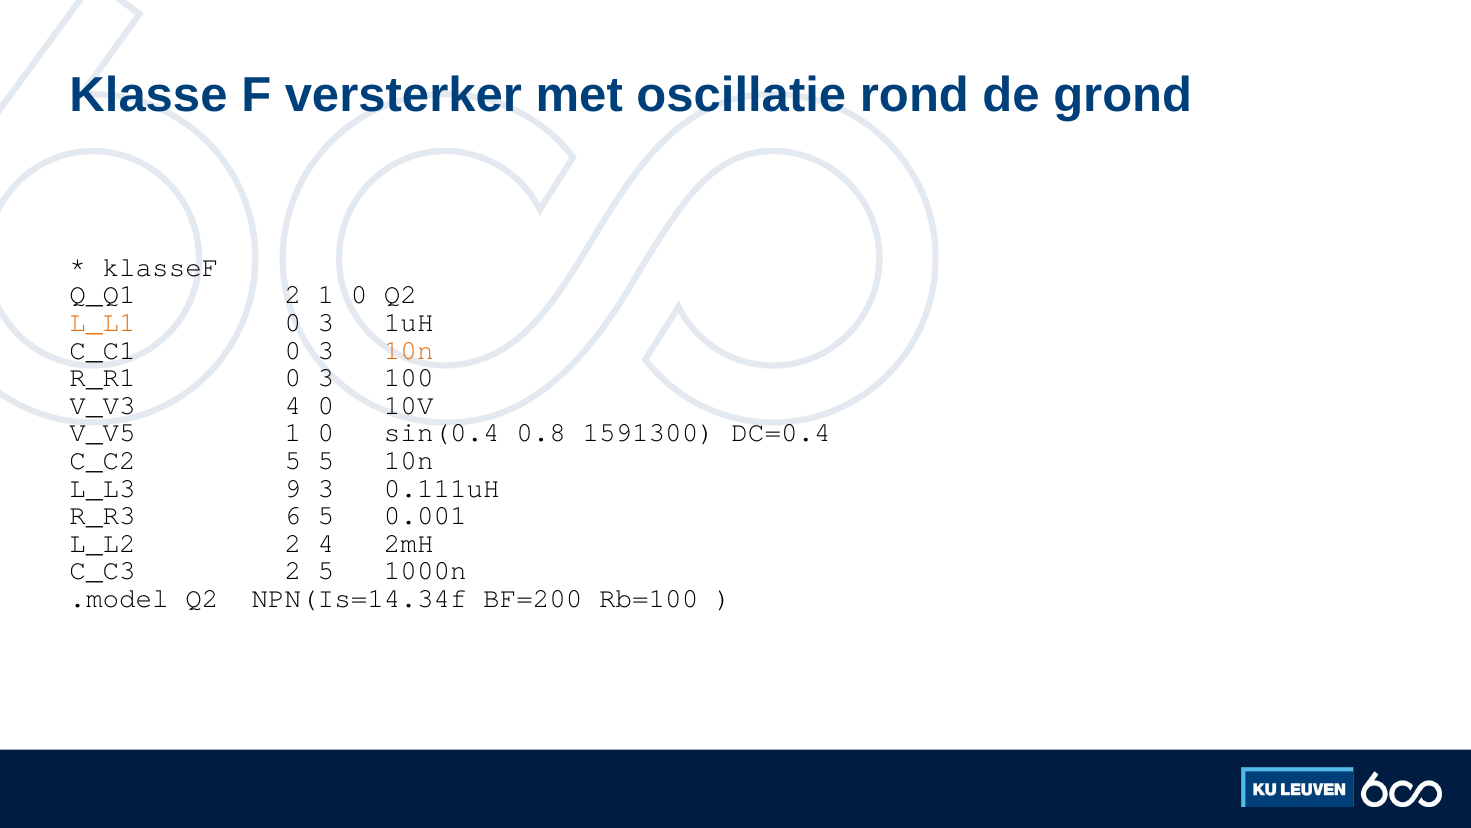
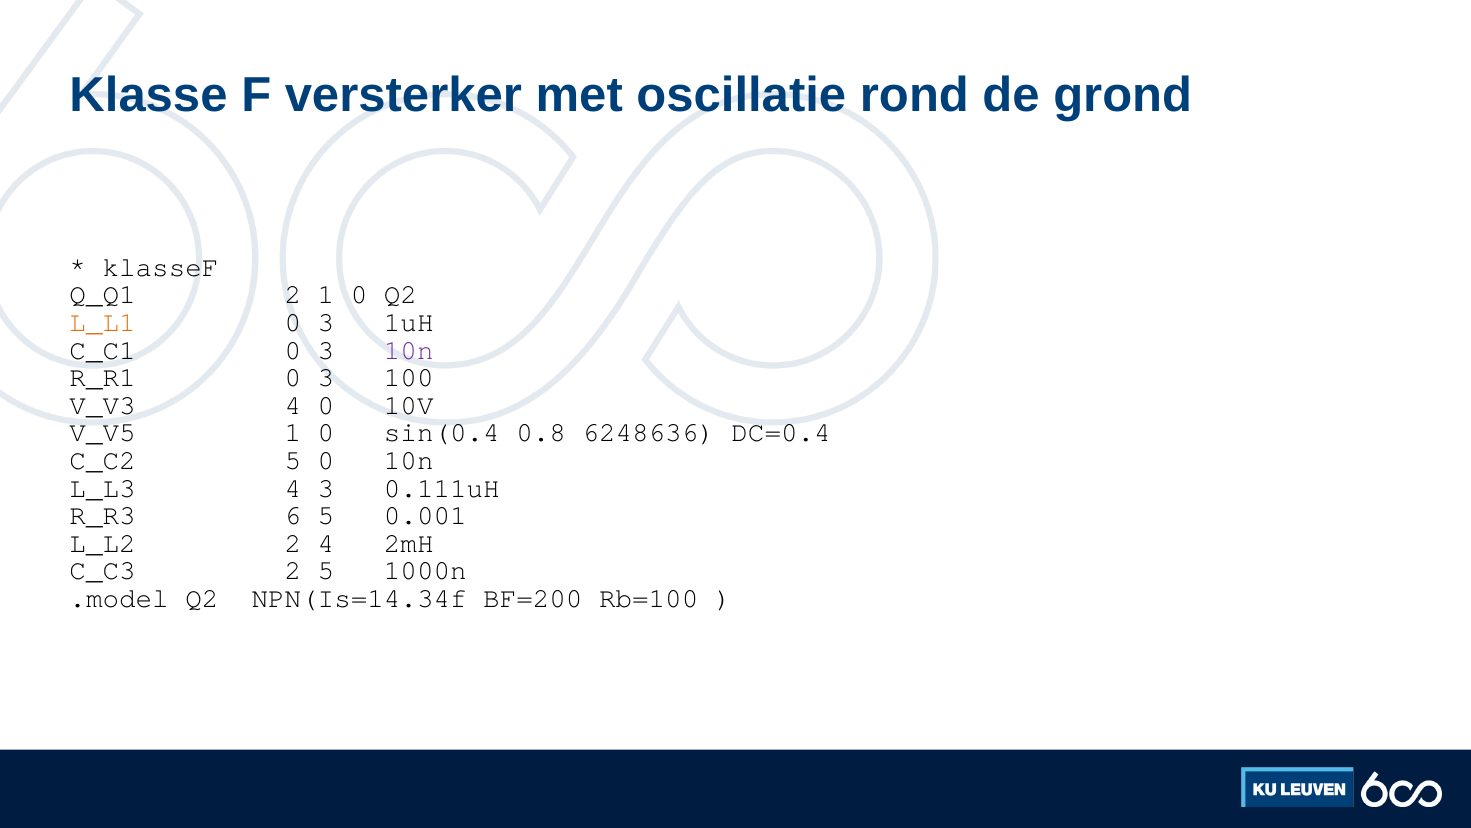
10n colour: orange -> purple (409, 350)
1591300: 1591300 -> 6248636 (649, 432)
5 5: 5 -> 0 (326, 460)
L_L3 9: 9 -> 4 (293, 488)
